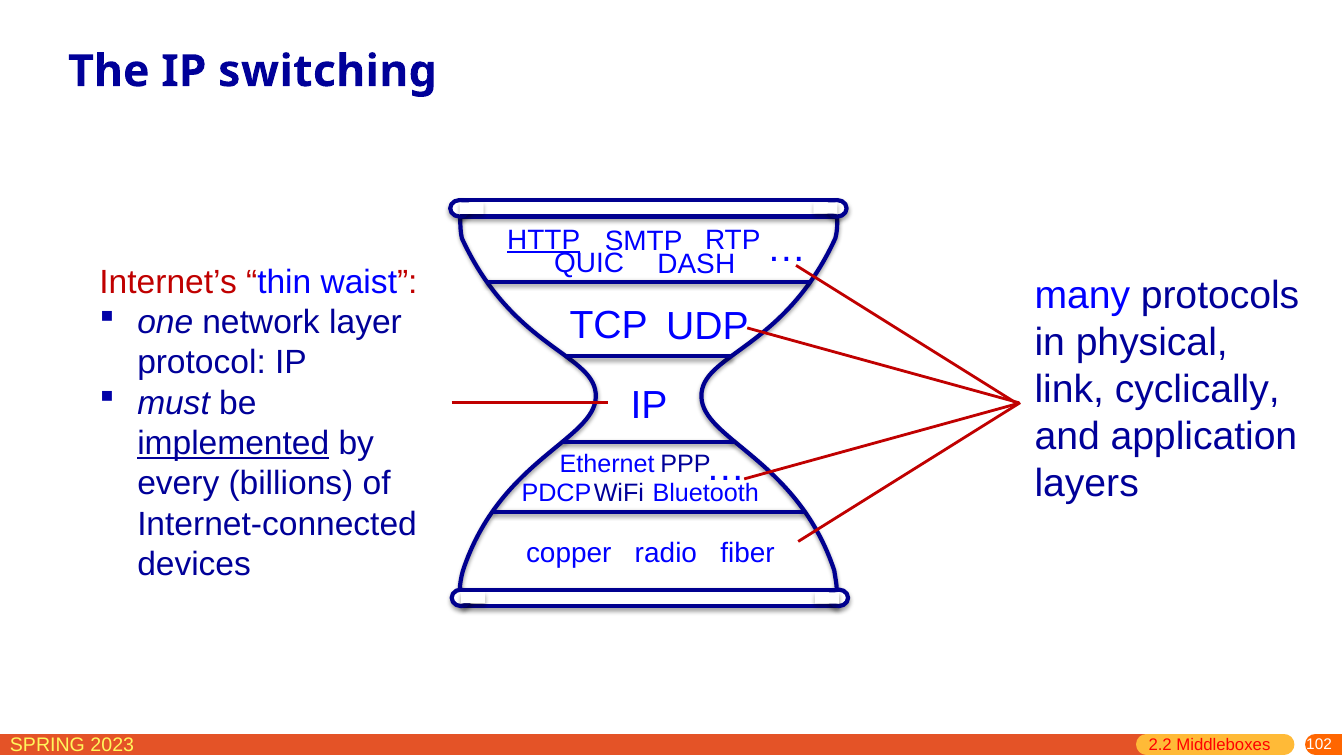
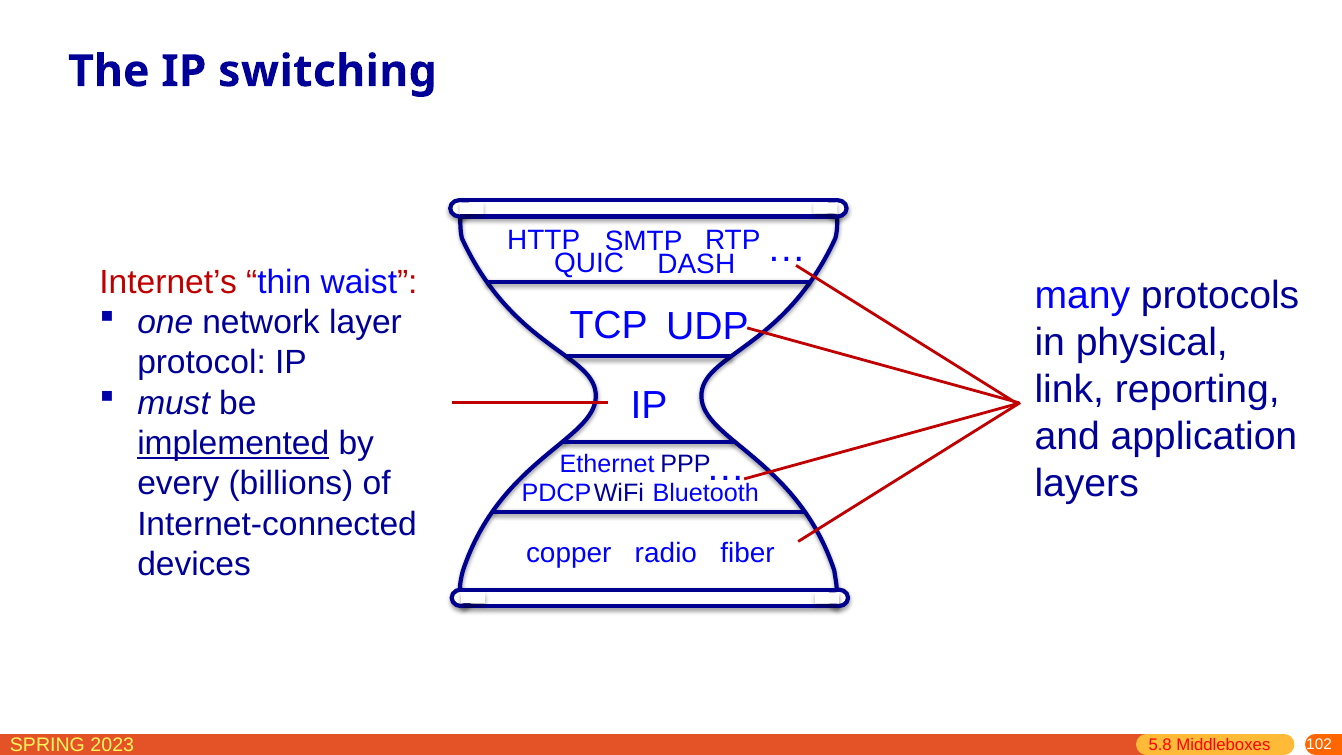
HTTP underline: present -> none (544, 240)
cyclically: cyclically -> reporting (1197, 389)
2.2: 2.2 -> 5.8 (1160, 745)
